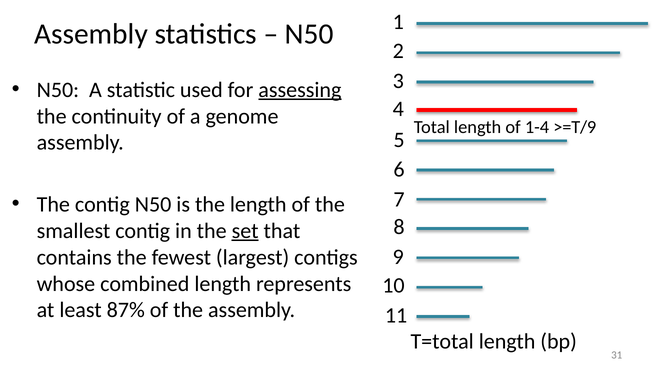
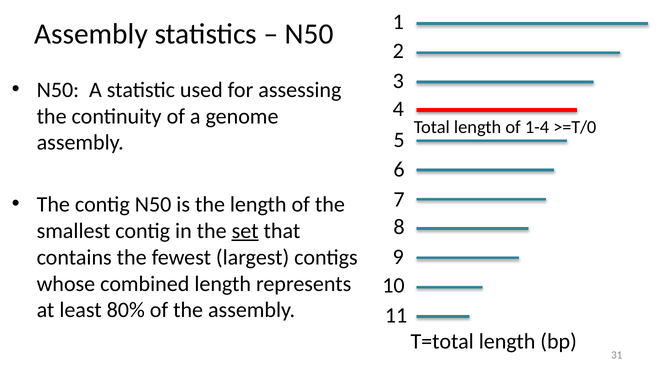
assessing underline: present -> none (300, 90)
>=T/9: >=T/9 -> >=T/0 (575, 127)
87%: 87% -> 80% (126, 311)
